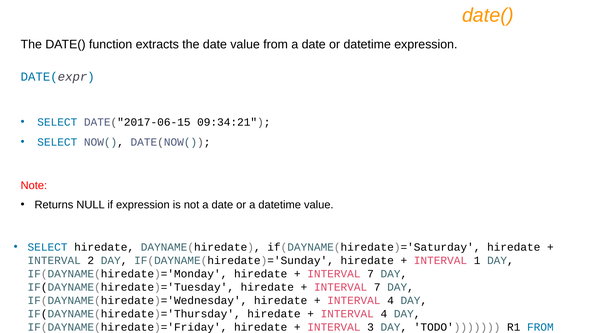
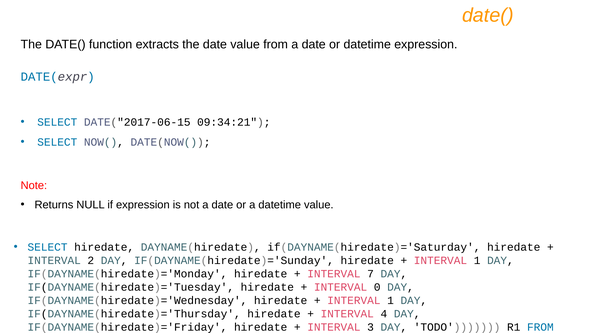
7: 7 -> 0 (377, 287)
4: 4 -> 1 (391, 300)
